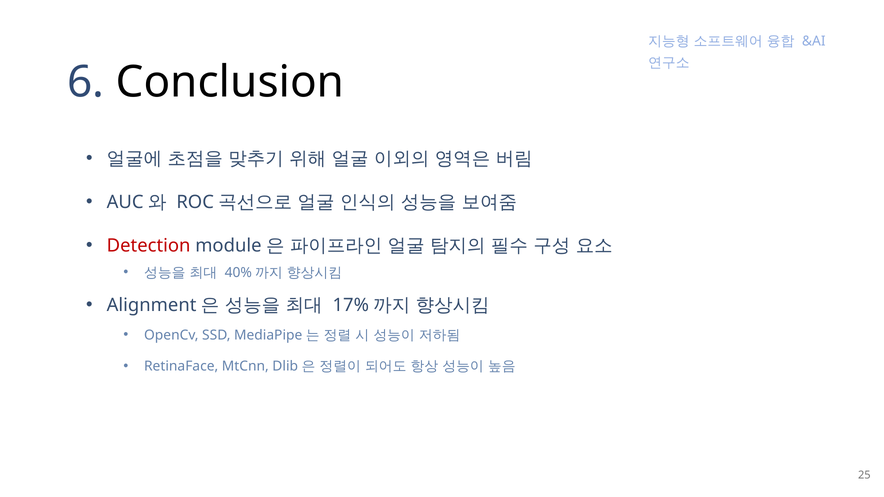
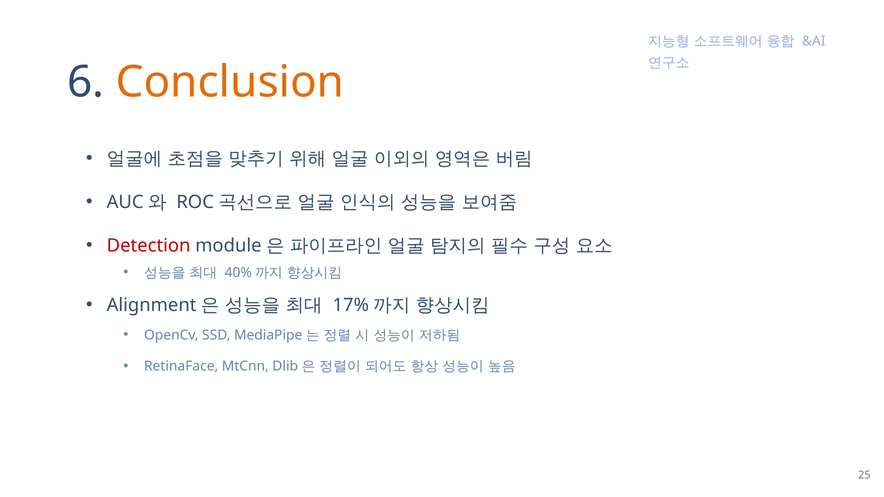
Conclusion colour: black -> orange (230, 82)
